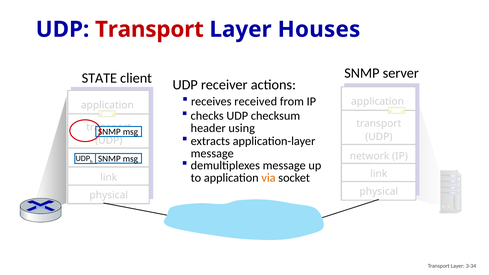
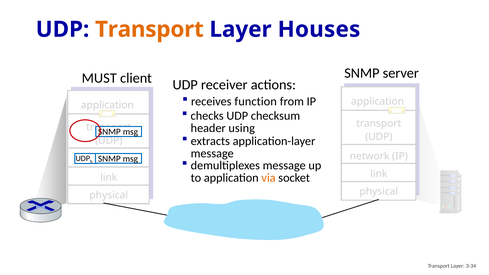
Transport colour: red -> orange (149, 29)
STATE: STATE -> MUST (99, 78)
received: received -> function (256, 101)
